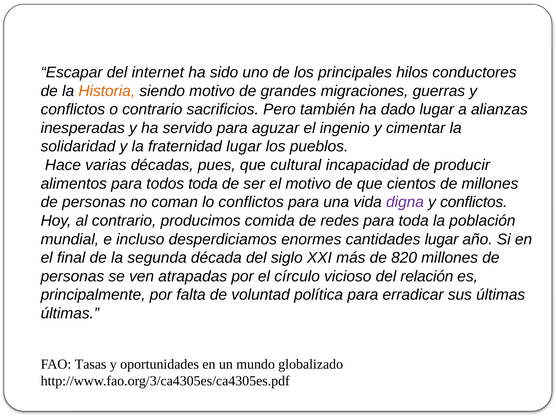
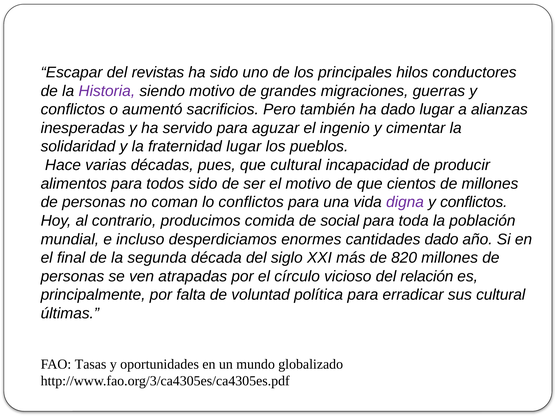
internet: internet -> revistas (158, 72)
Historia colour: orange -> purple (107, 91)
o contrario: contrario -> aumentó (152, 109)
todos toda: toda -> sido (203, 184)
redes: redes -> social (340, 221)
cantidades lugar: lugar -> dado (442, 239)
sus últimas: últimas -> cultural (501, 295)
